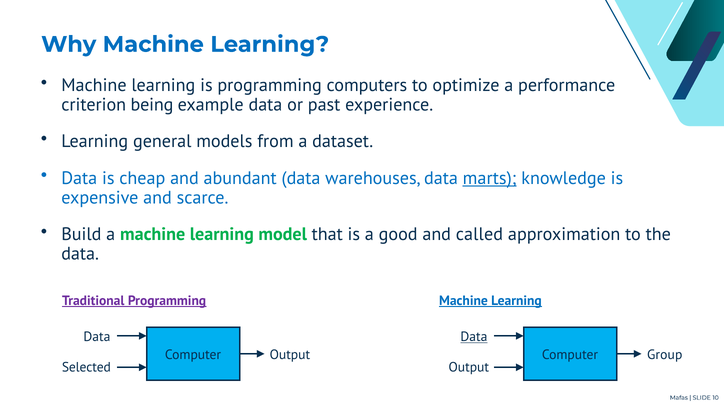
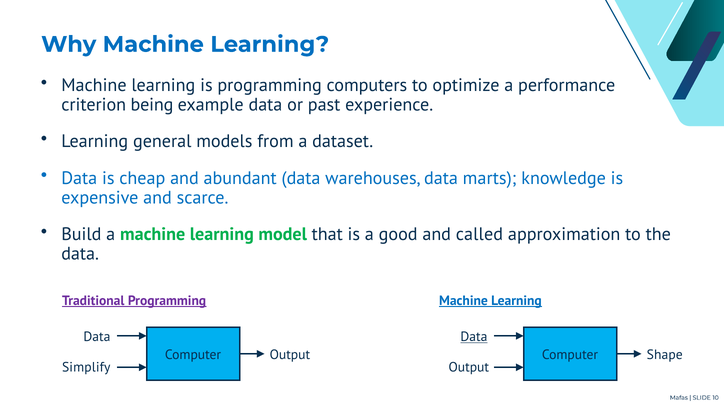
marts underline: present -> none (490, 178)
Group: Group -> Shape (665, 355)
Selected: Selected -> Simplify (86, 367)
